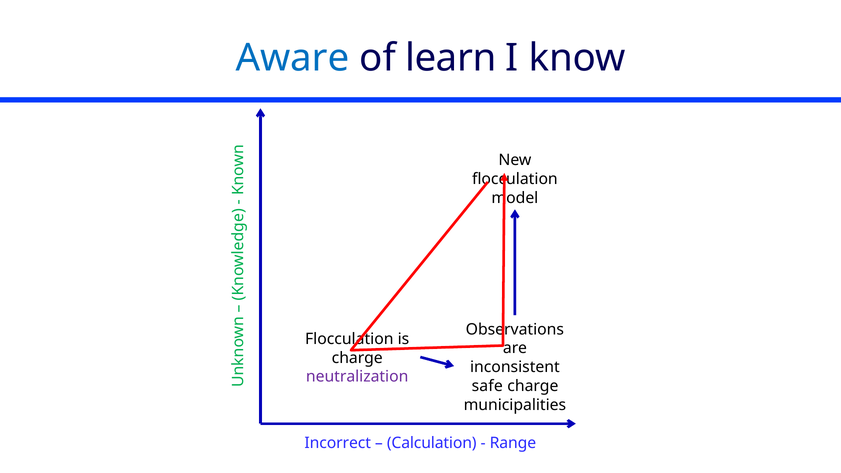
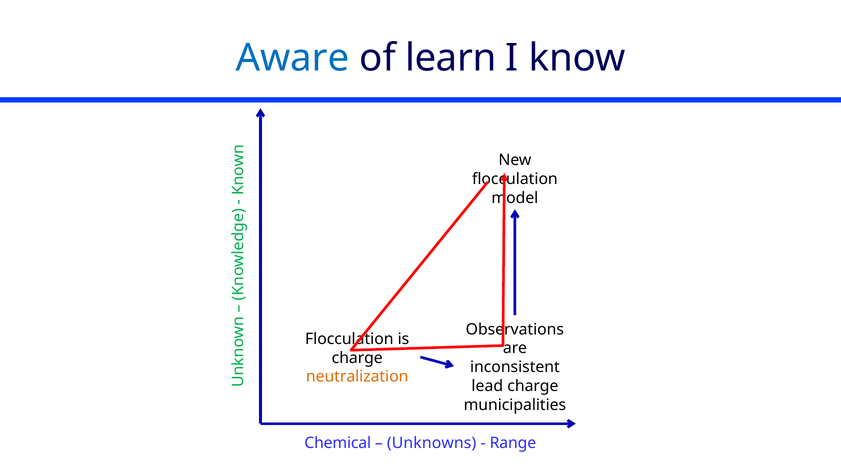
neutralization colour: purple -> orange (357, 377)
safe: safe -> lead (487, 386)
Incorrect: Incorrect -> Chemical (338, 443)
Calculation: Calculation -> Unknowns (432, 443)
